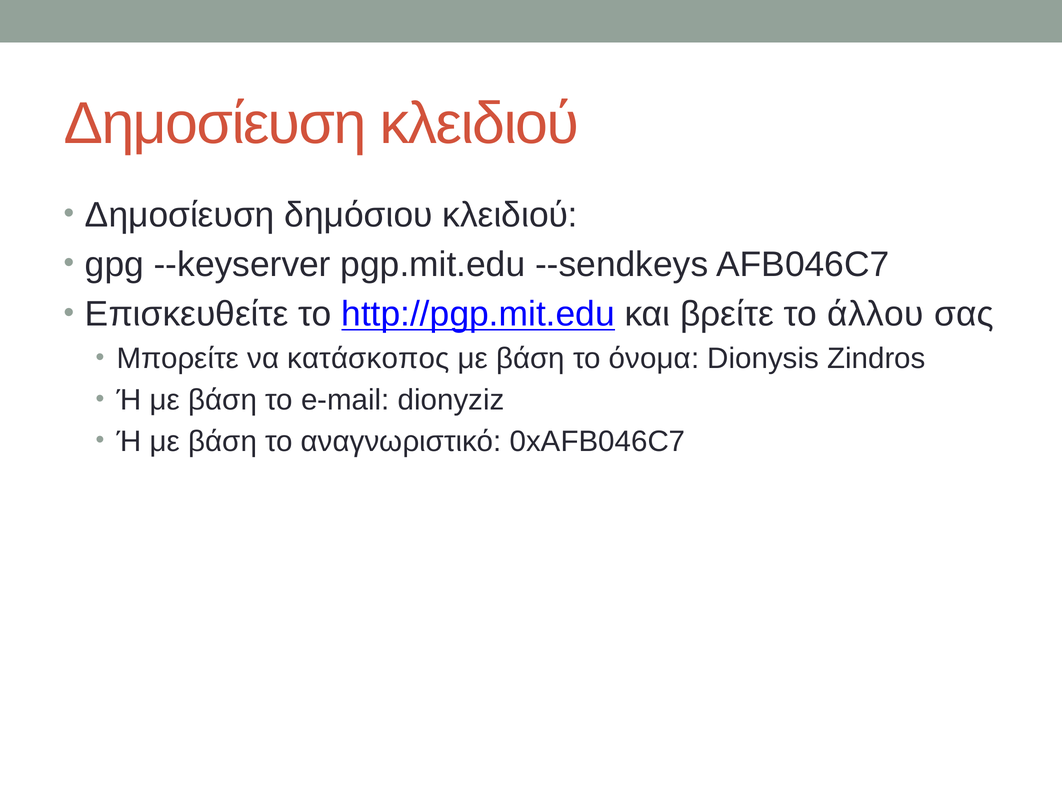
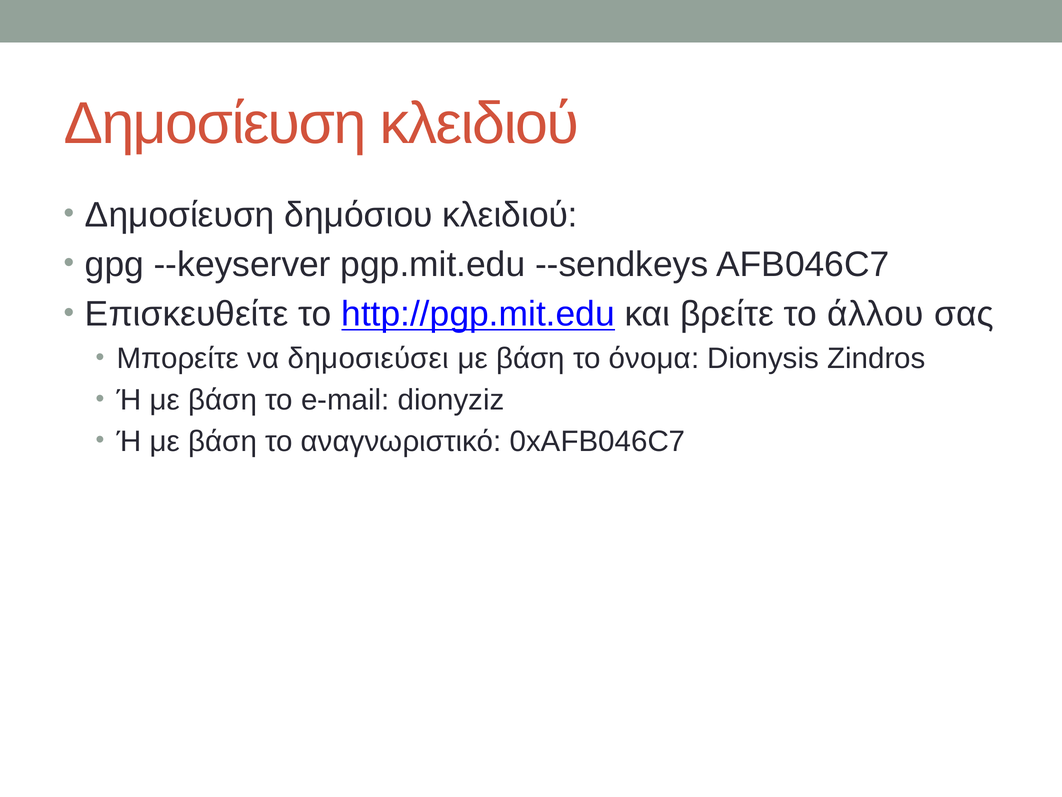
κατάσκοπος: κατάσκοπος -> δημοσιεύσει (368, 358)
